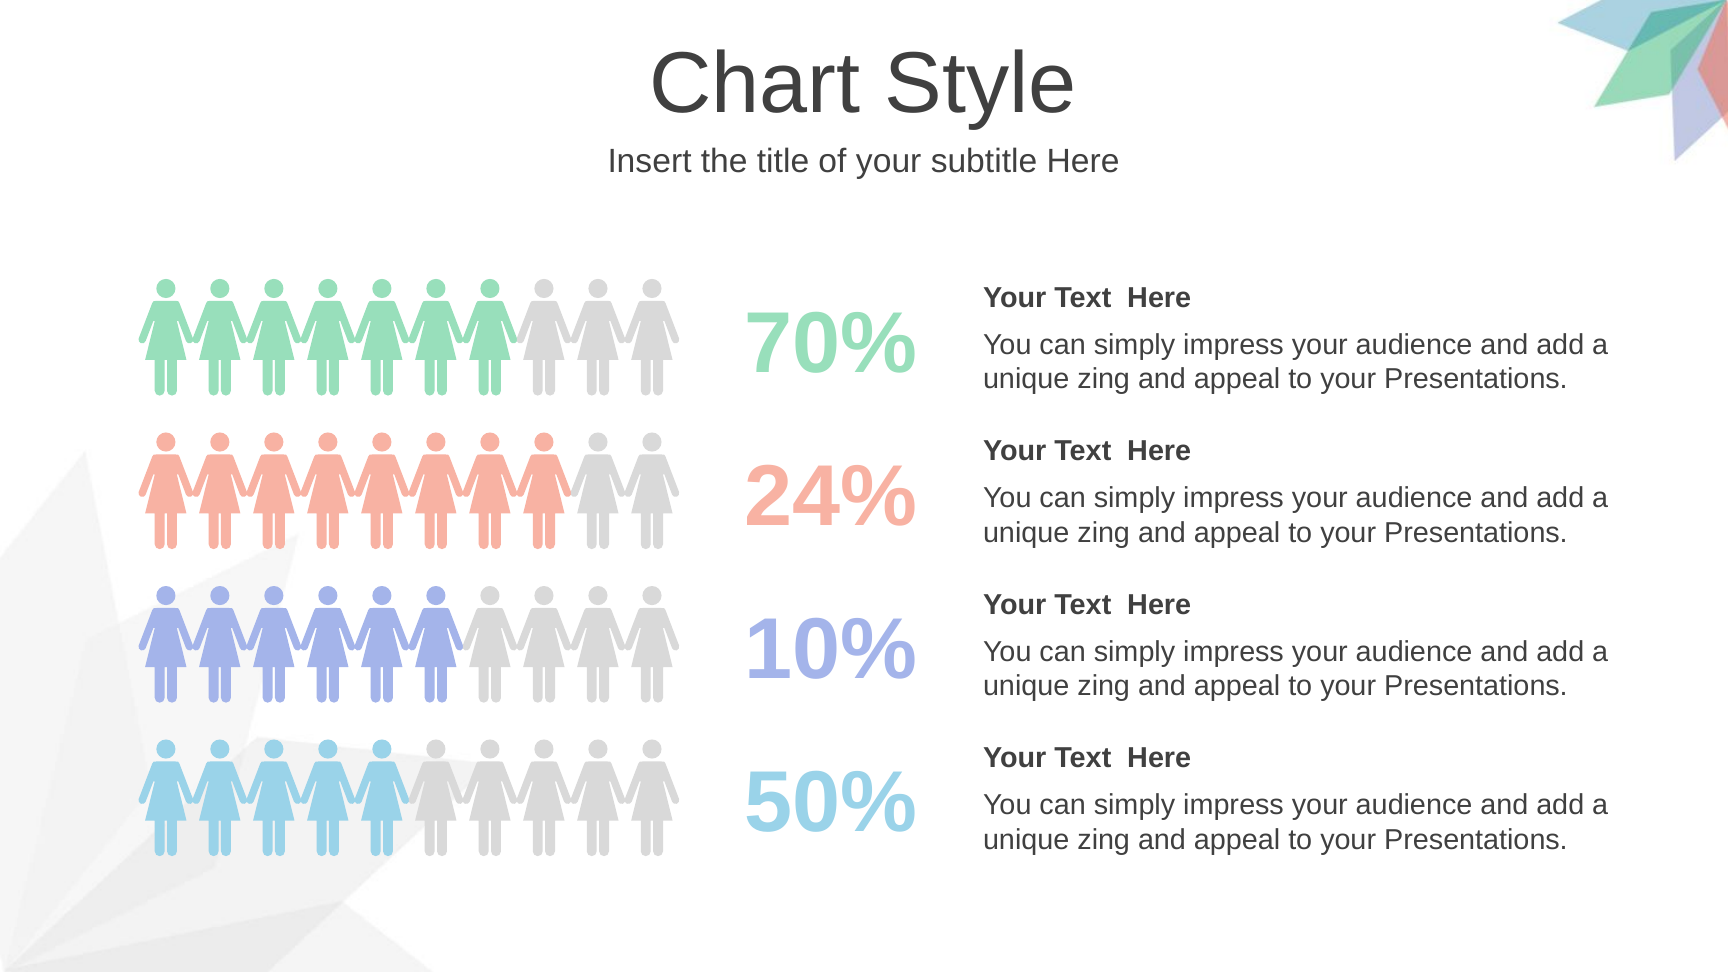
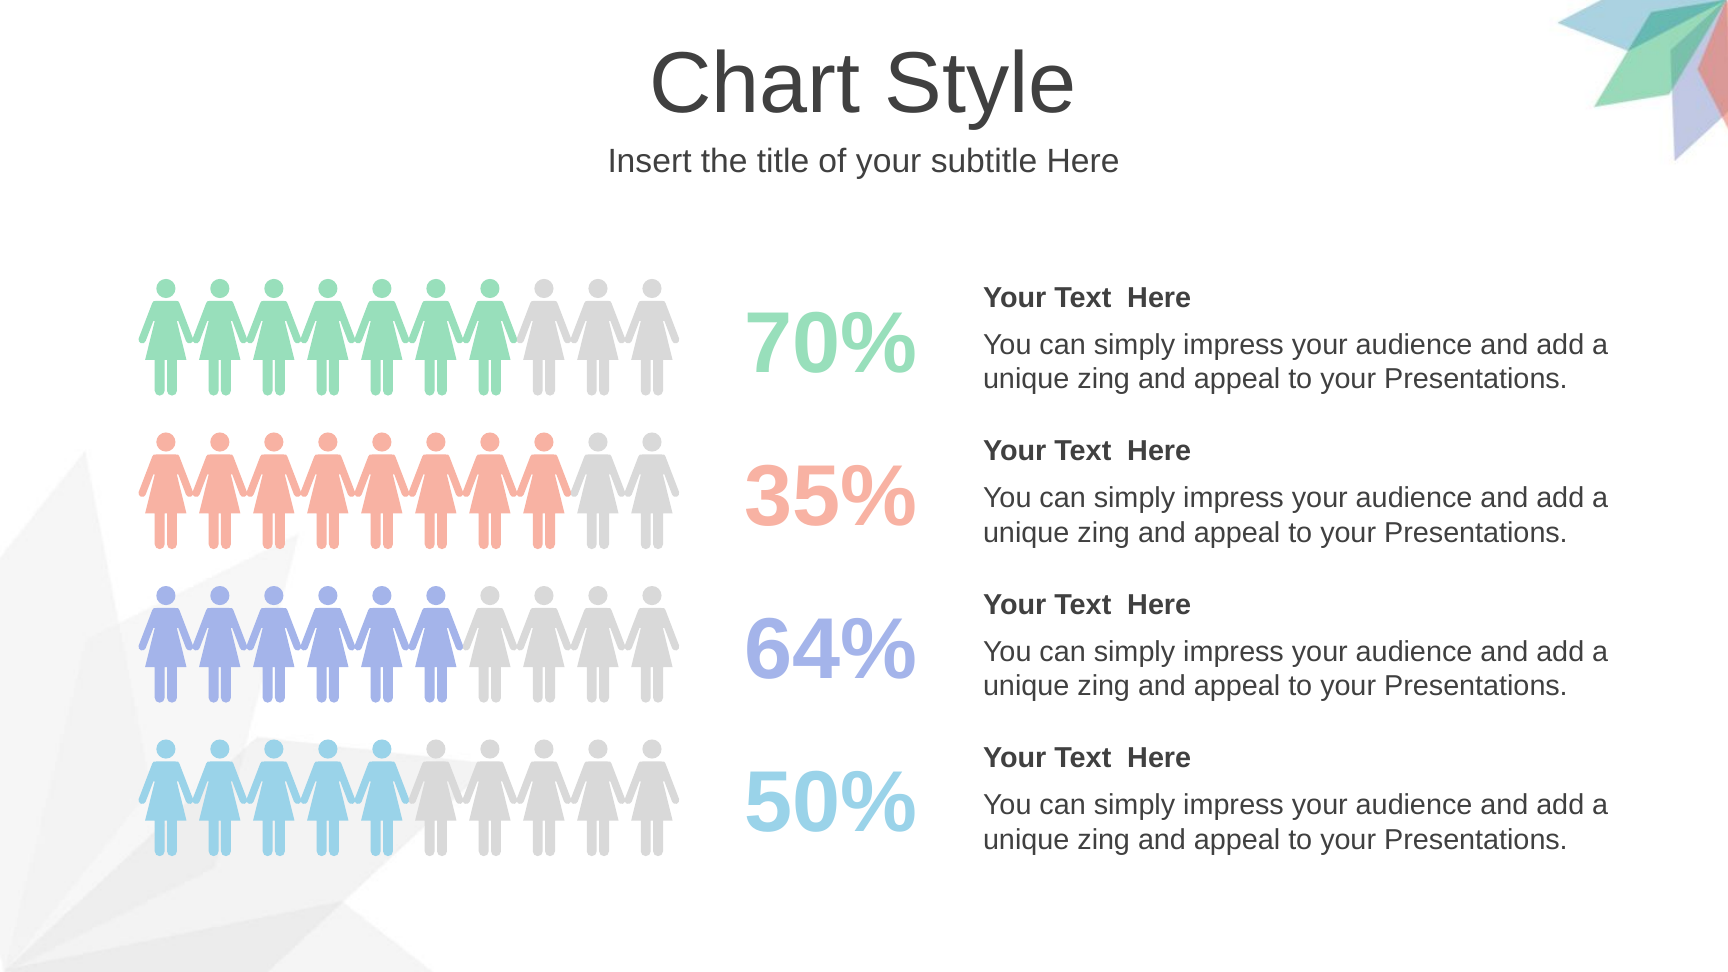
24%: 24% -> 35% (831, 497)
10%: 10% -> 64% (831, 650)
